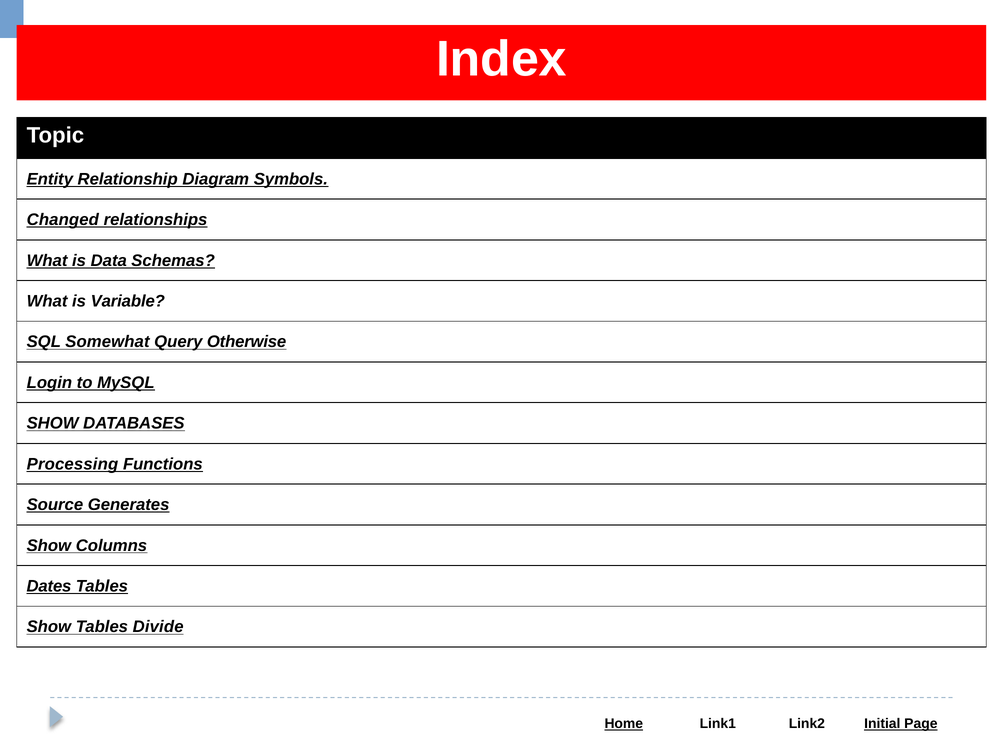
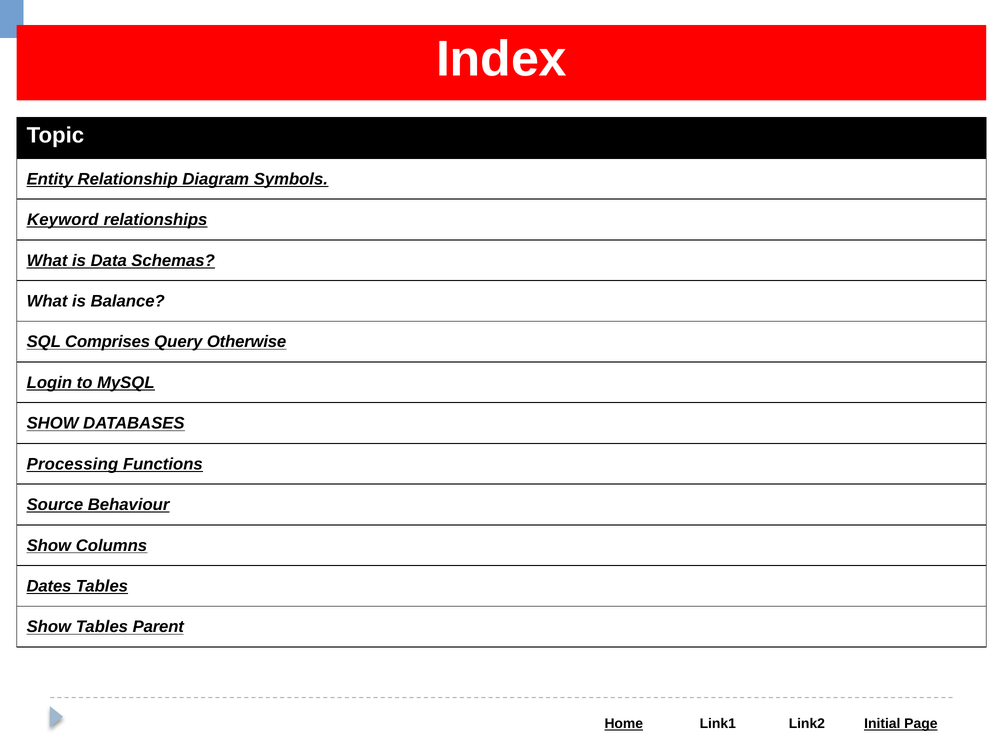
Changed: Changed -> Keyword (63, 220)
Variable: Variable -> Balance (128, 301)
Somewhat: Somewhat -> Comprises (108, 342)
Generates: Generates -> Behaviour (129, 504)
Divide: Divide -> Parent (158, 626)
